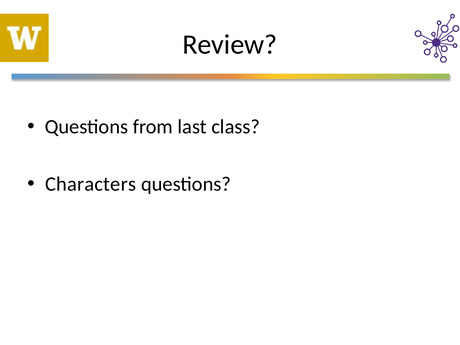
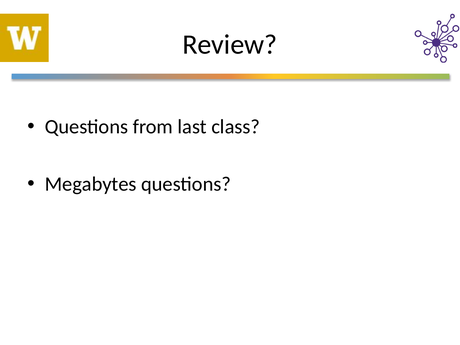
Characters: Characters -> Megabytes (91, 184)
